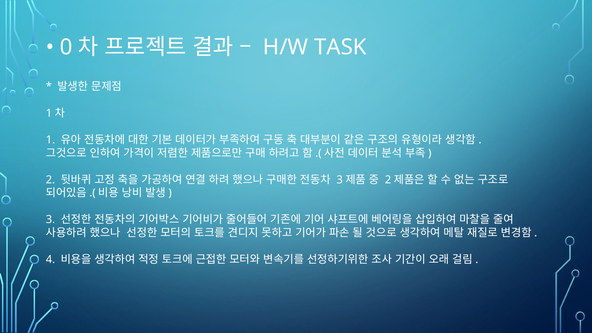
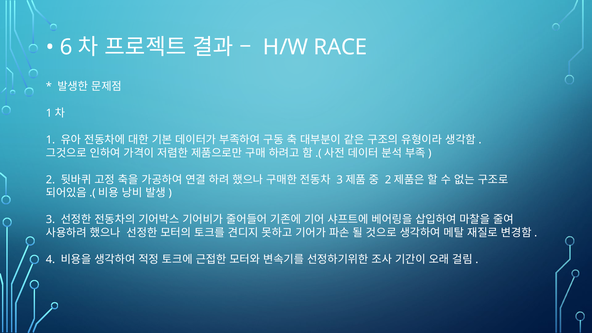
0: 0 -> 6 (66, 47)
TASK: TASK -> RACE (340, 47)
